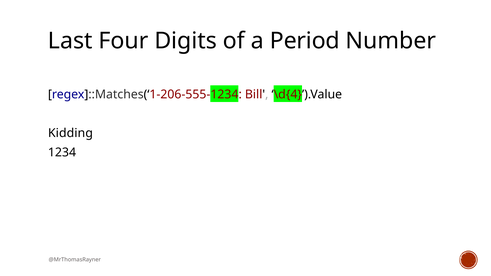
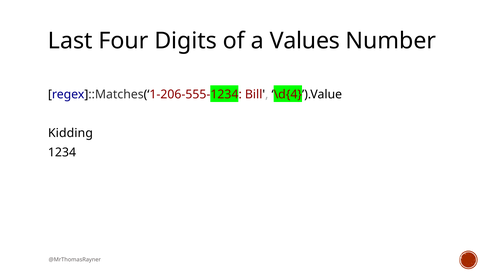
Period: Period -> Values (305, 41)
